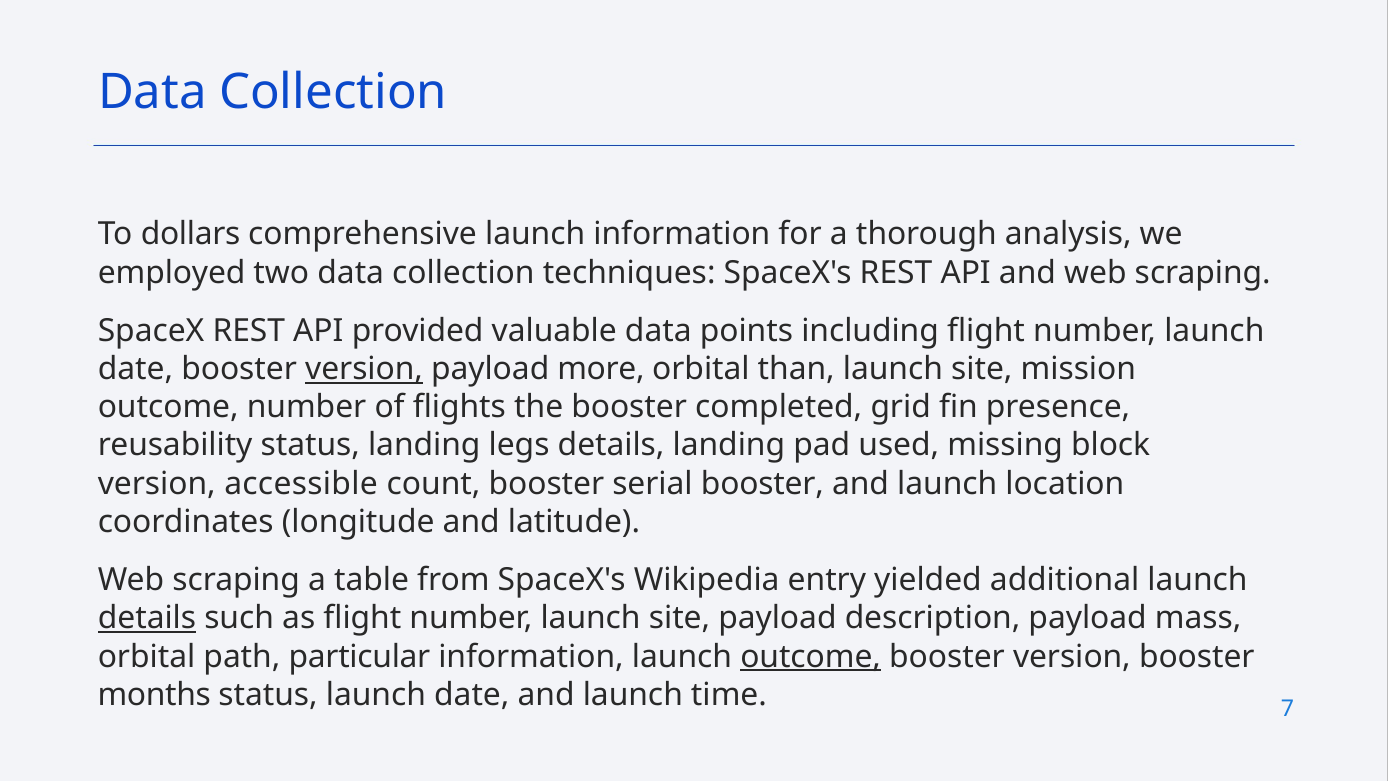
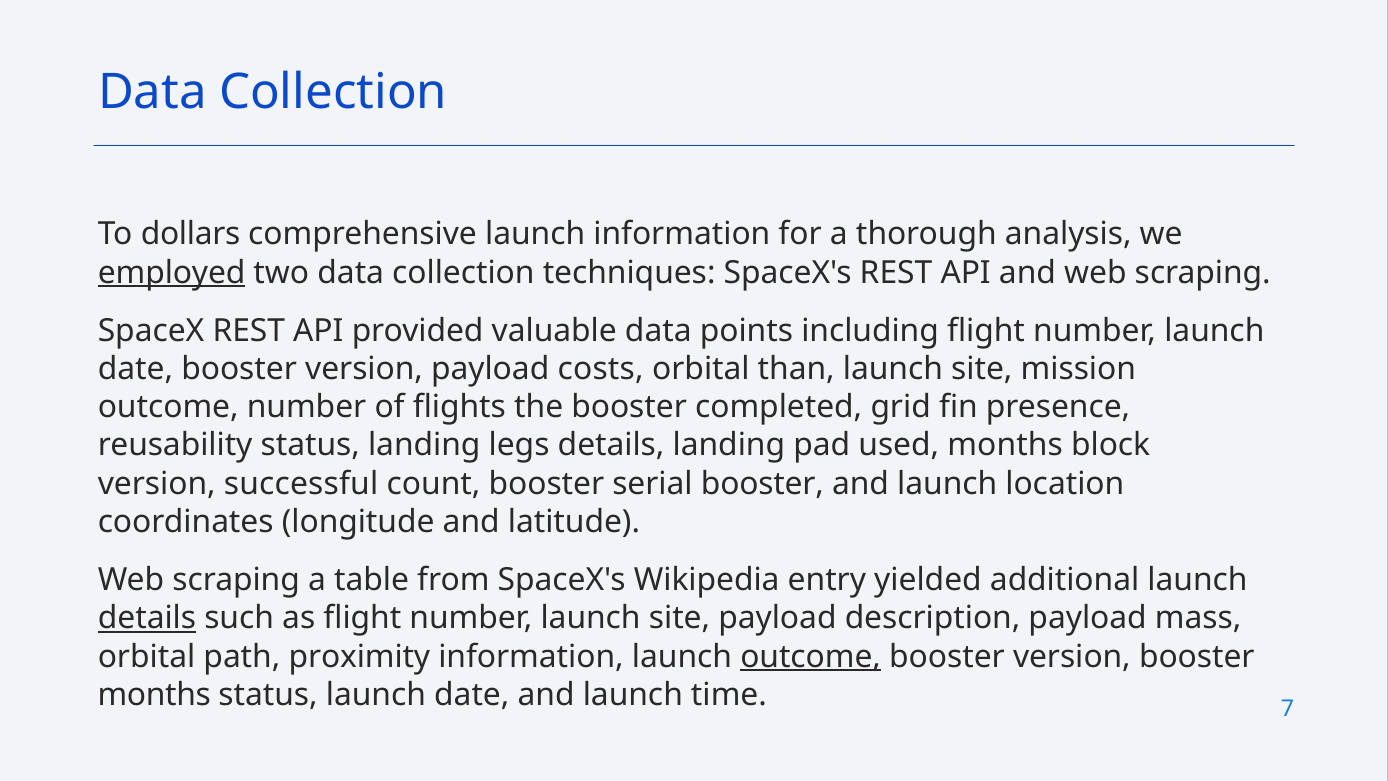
employed underline: none -> present (172, 272)
version underline: present -> none (364, 369)
more: more -> costs (601, 369)
used missing: missing -> months (1005, 445)
accessible: accessible -> successful (301, 483)
particular: particular -> proximity (359, 656)
